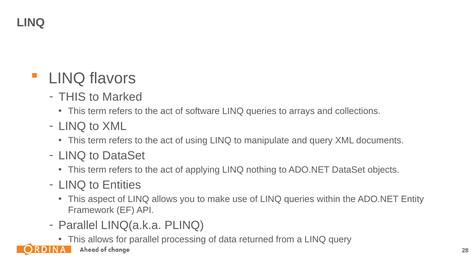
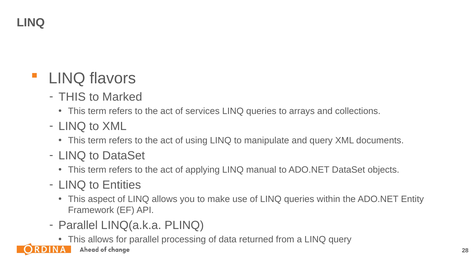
software: software -> services (203, 111)
nothing: nothing -> manual (261, 170)
